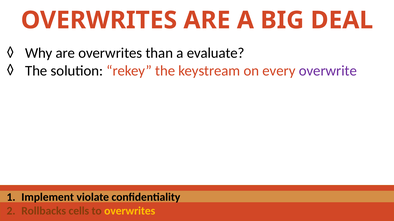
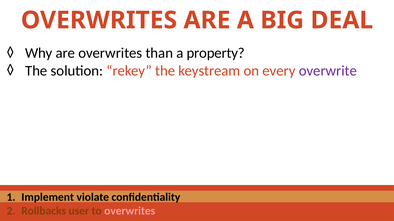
evaluate: evaluate -> property (216, 53)
cells: cells -> user (79, 211)
overwrites colour: yellow -> pink (130, 211)
